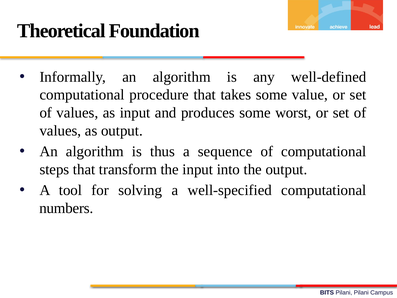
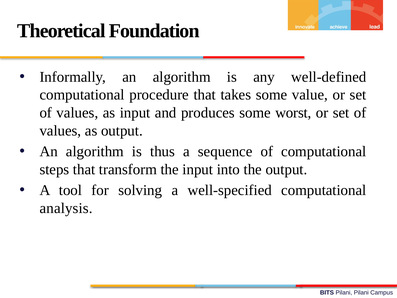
numbers: numbers -> analysis (66, 208)
